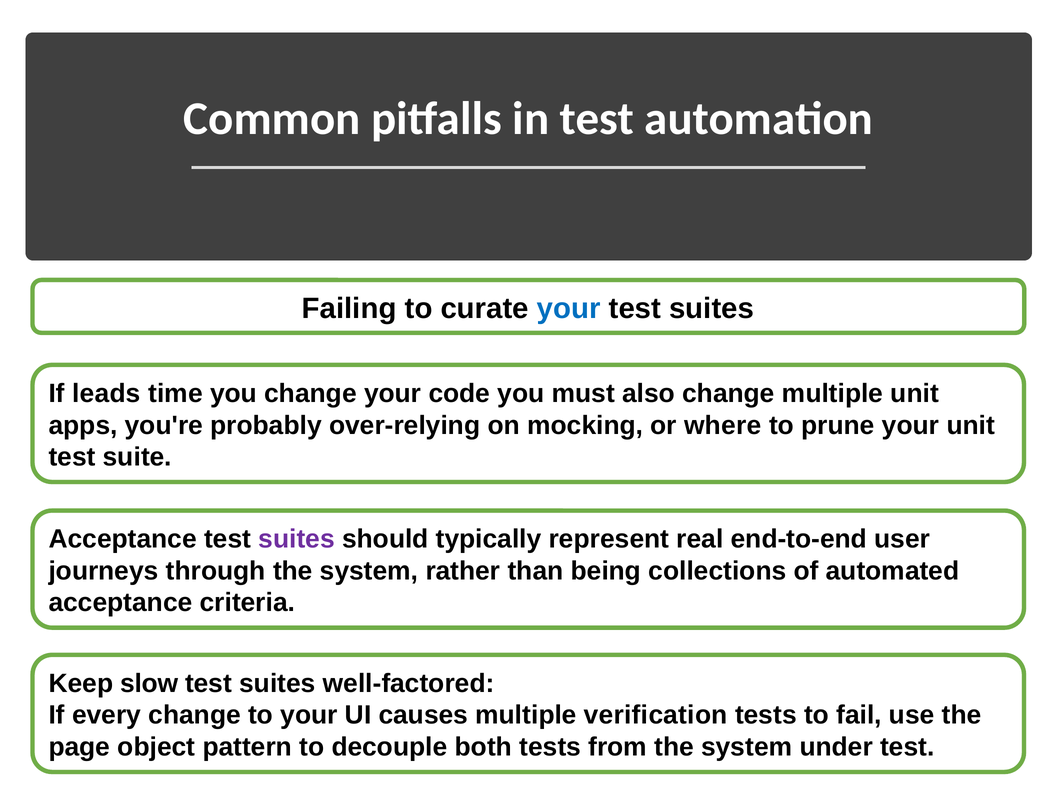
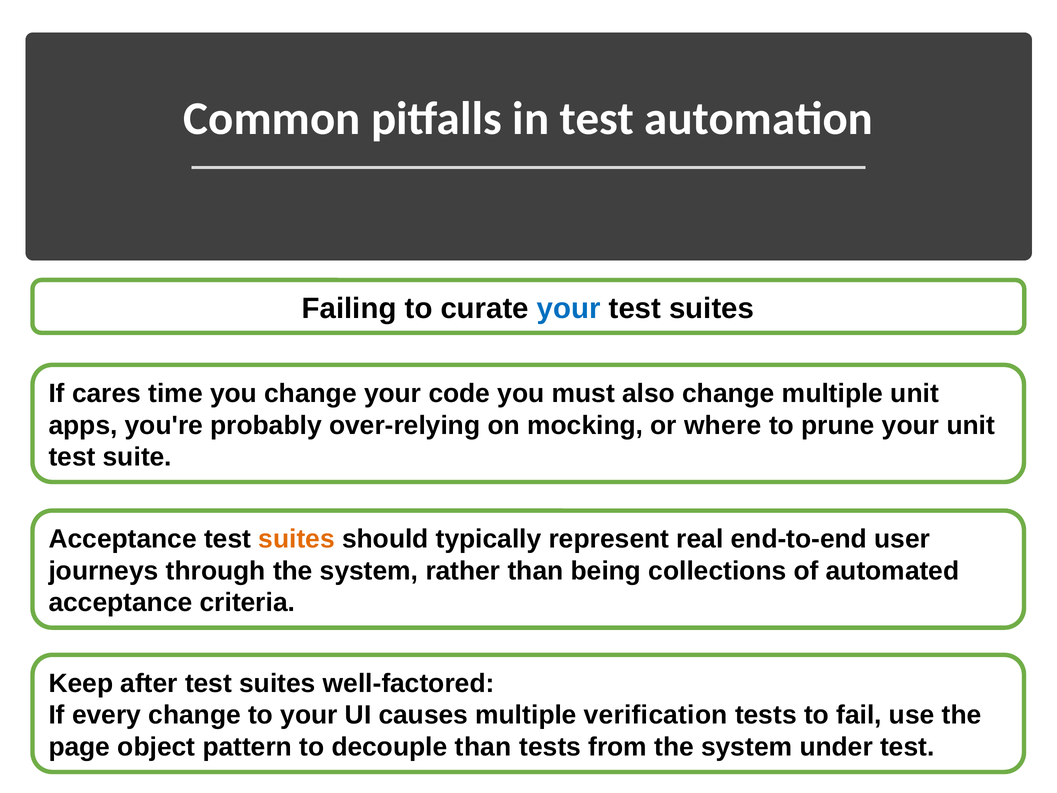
leads: leads -> cares (107, 393)
suites colour: purple -> orange (297, 539)
slow: slow -> after (149, 683)
decouple both: both -> than (483, 747)
